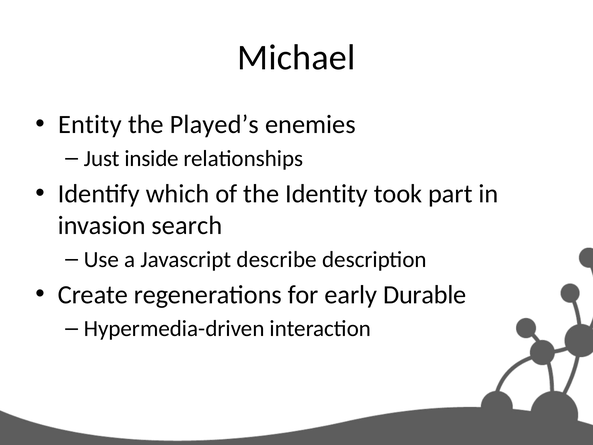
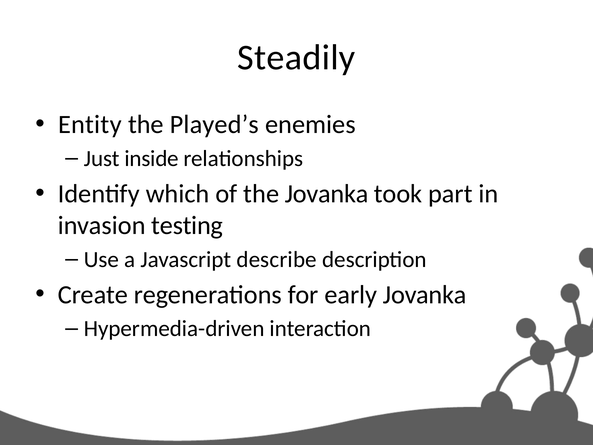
Michael: Michael -> Steadily (296, 57)
the Identity: Identity -> Jovanka (327, 194)
search: search -> testing (187, 225)
early Durable: Durable -> Jovanka (425, 294)
